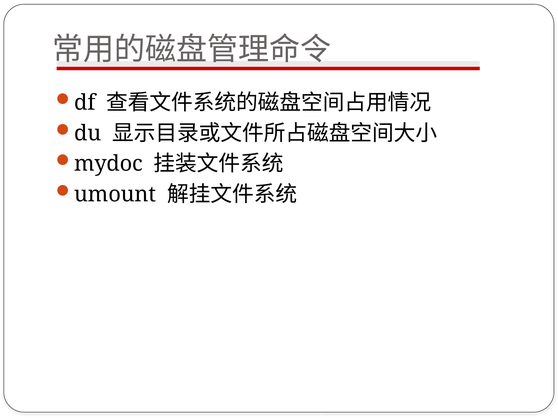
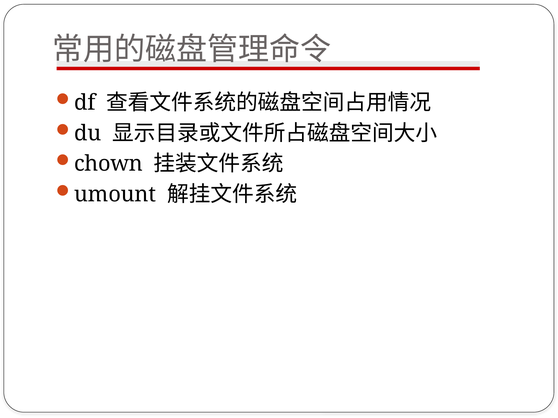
mydoc: mydoc -> chown (108, 164)
